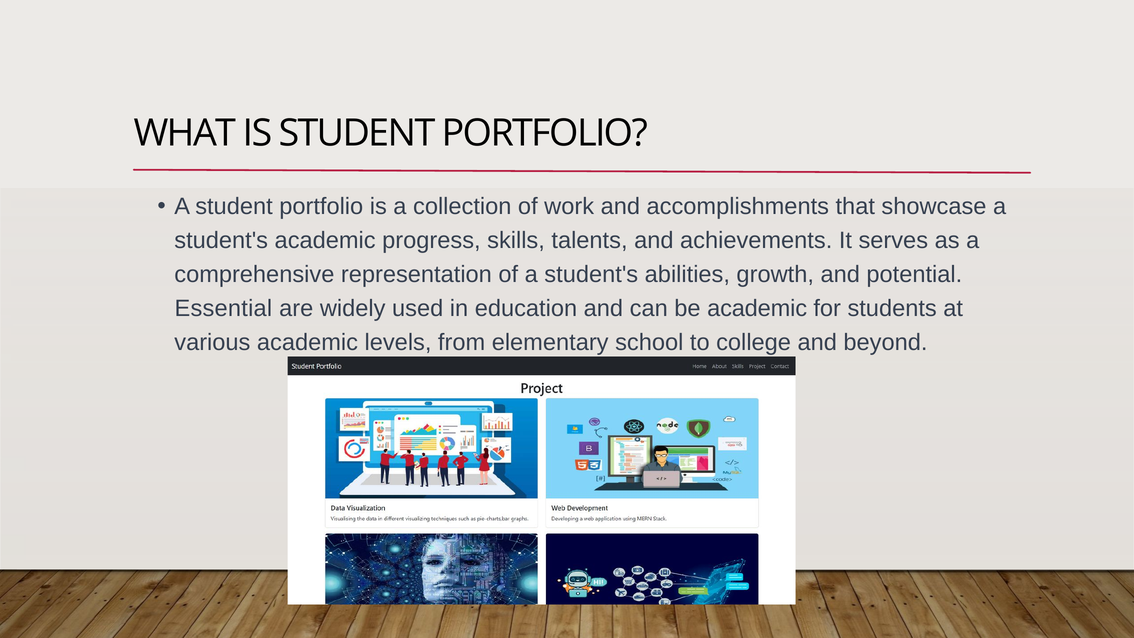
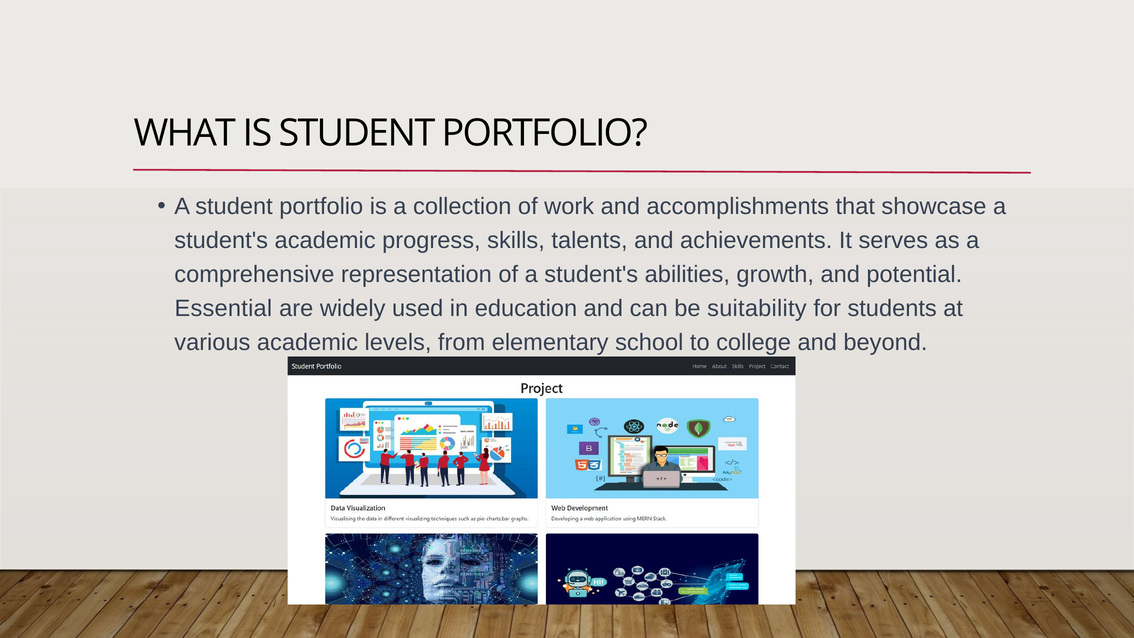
be academic: academic -> suitability (757, 309)
